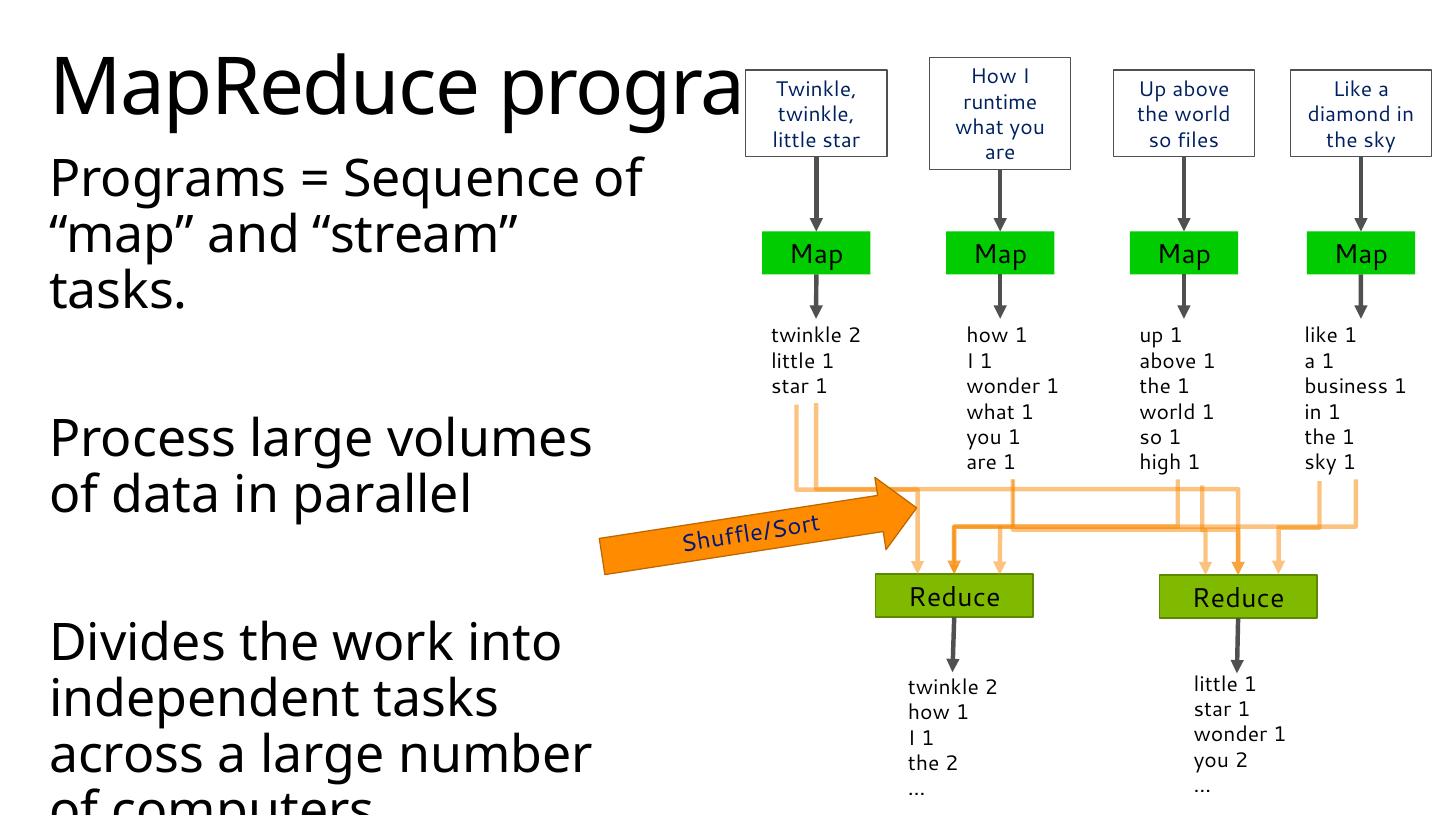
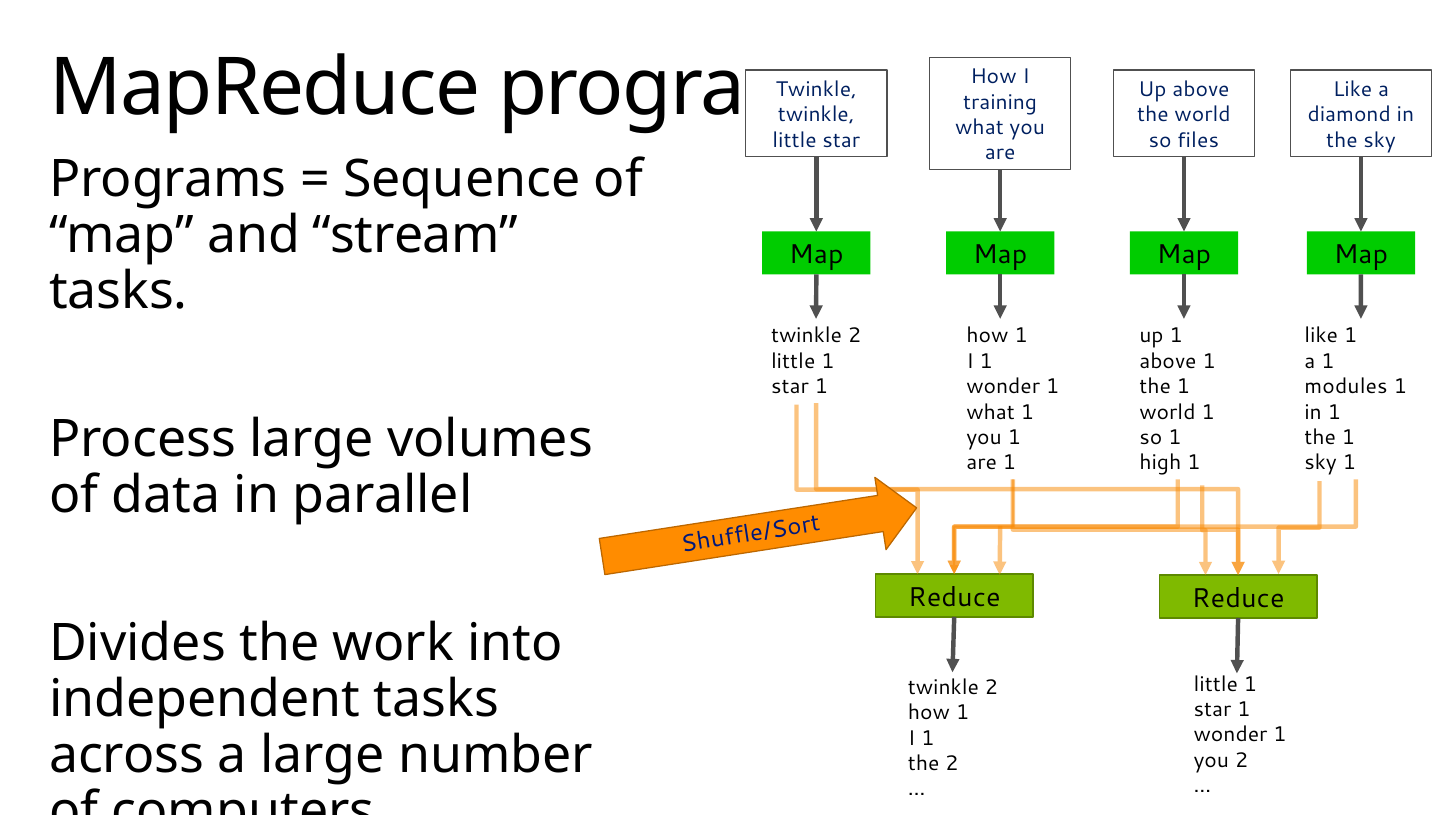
runtime: runtime -> training (1000, 102)
business: business -> modules (1346, 387)
